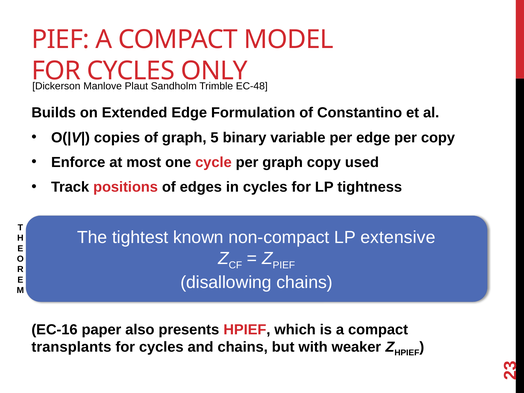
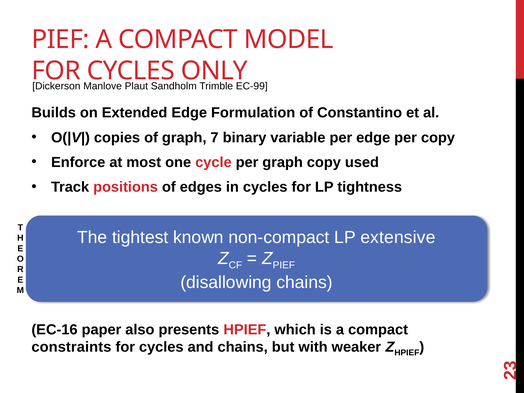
EC-48: EC-48 -> EC-99 (252, 86)
5: 5 -> 7 (215, 138)
transplants: transplants -> constraints (71, 347)
